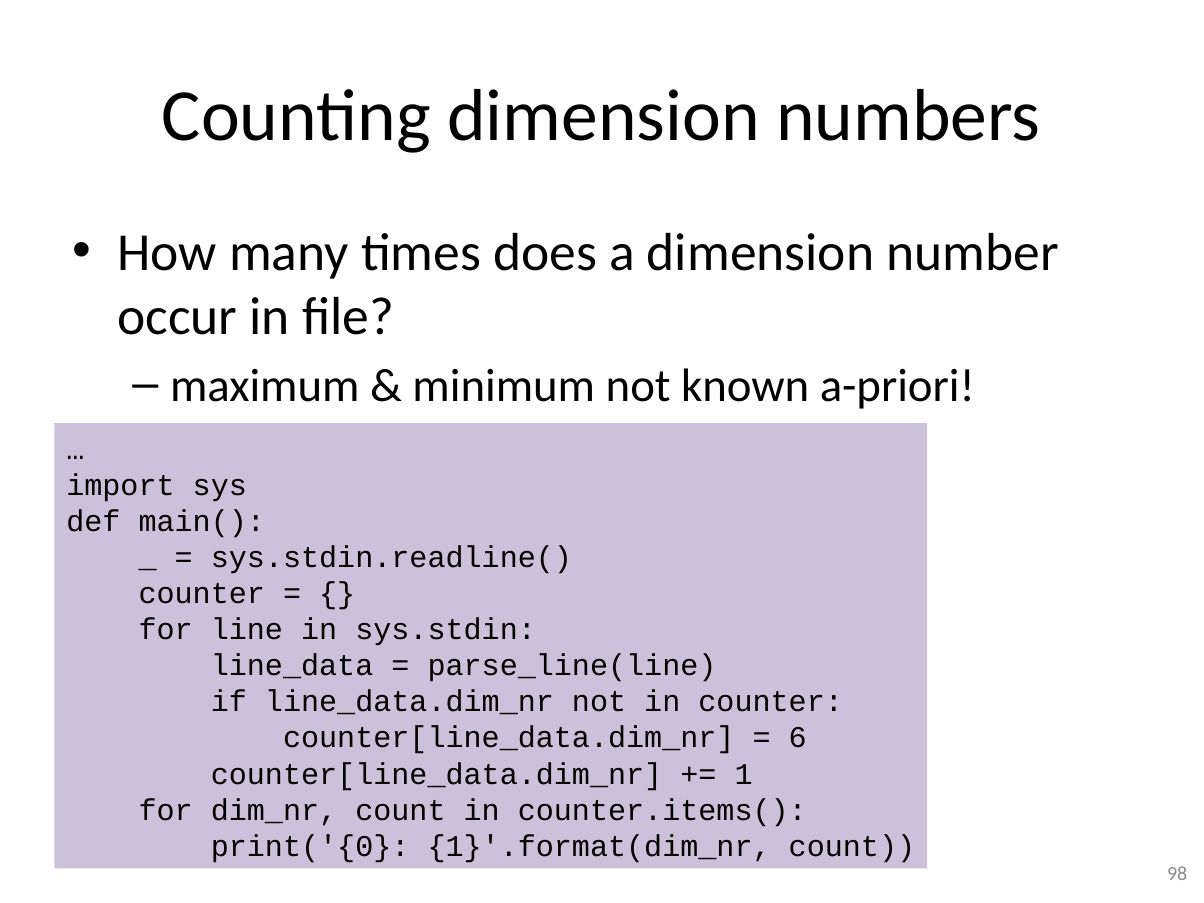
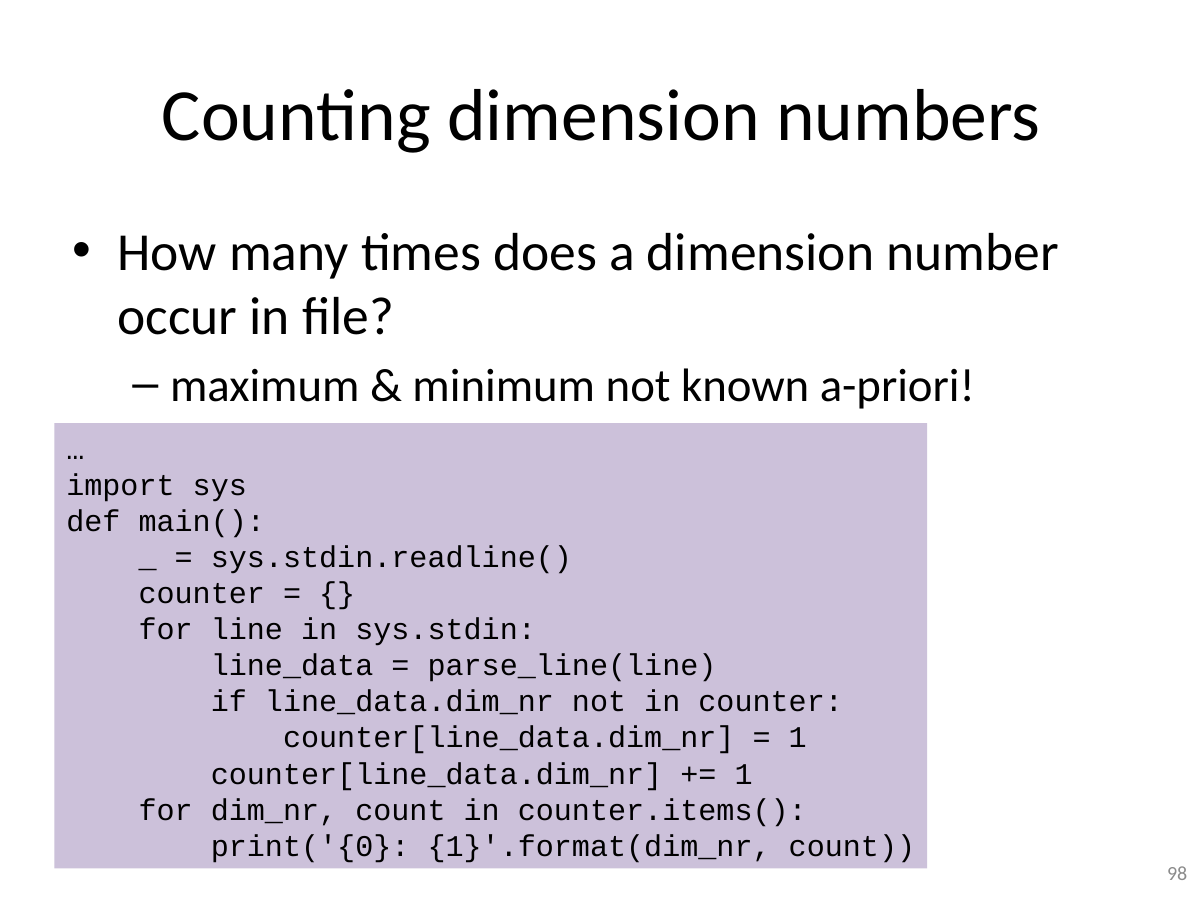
6: 6 -> 1 (798, 738)
